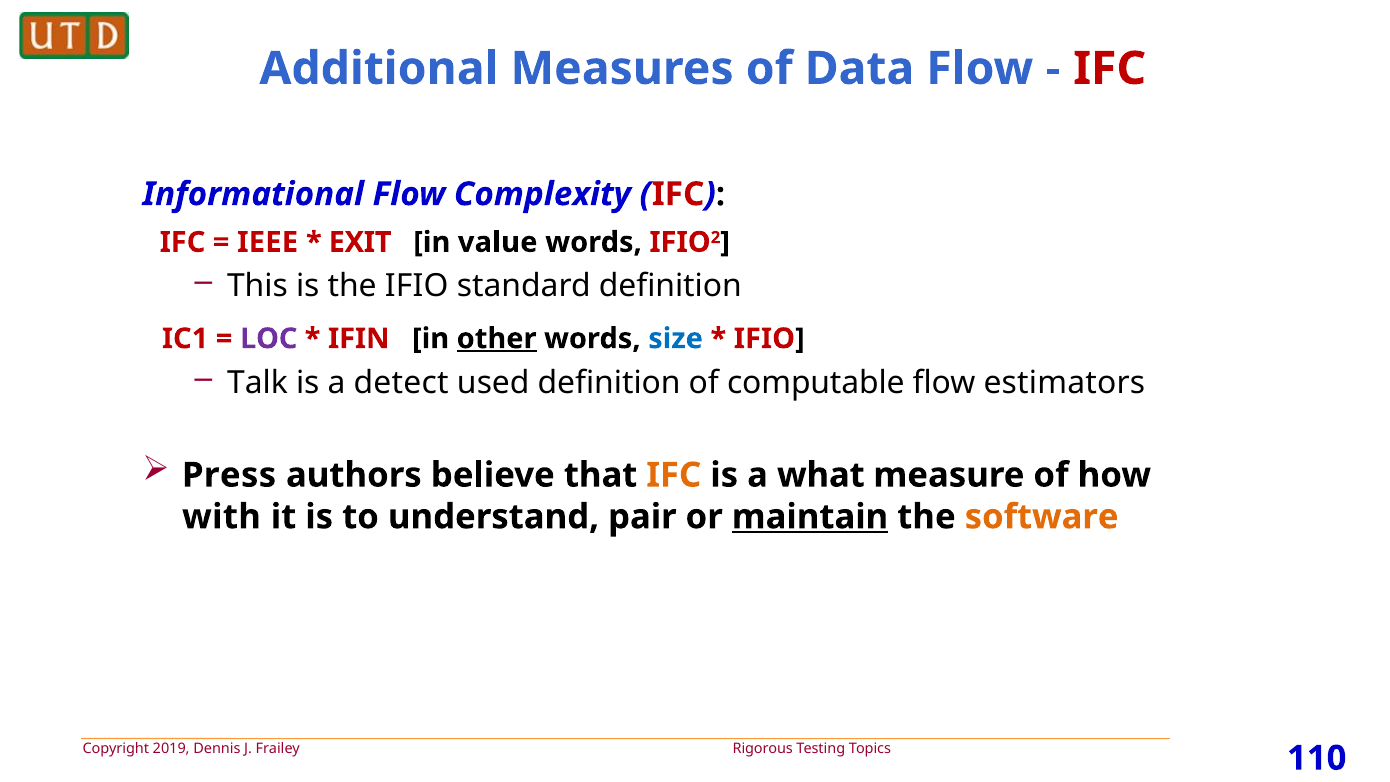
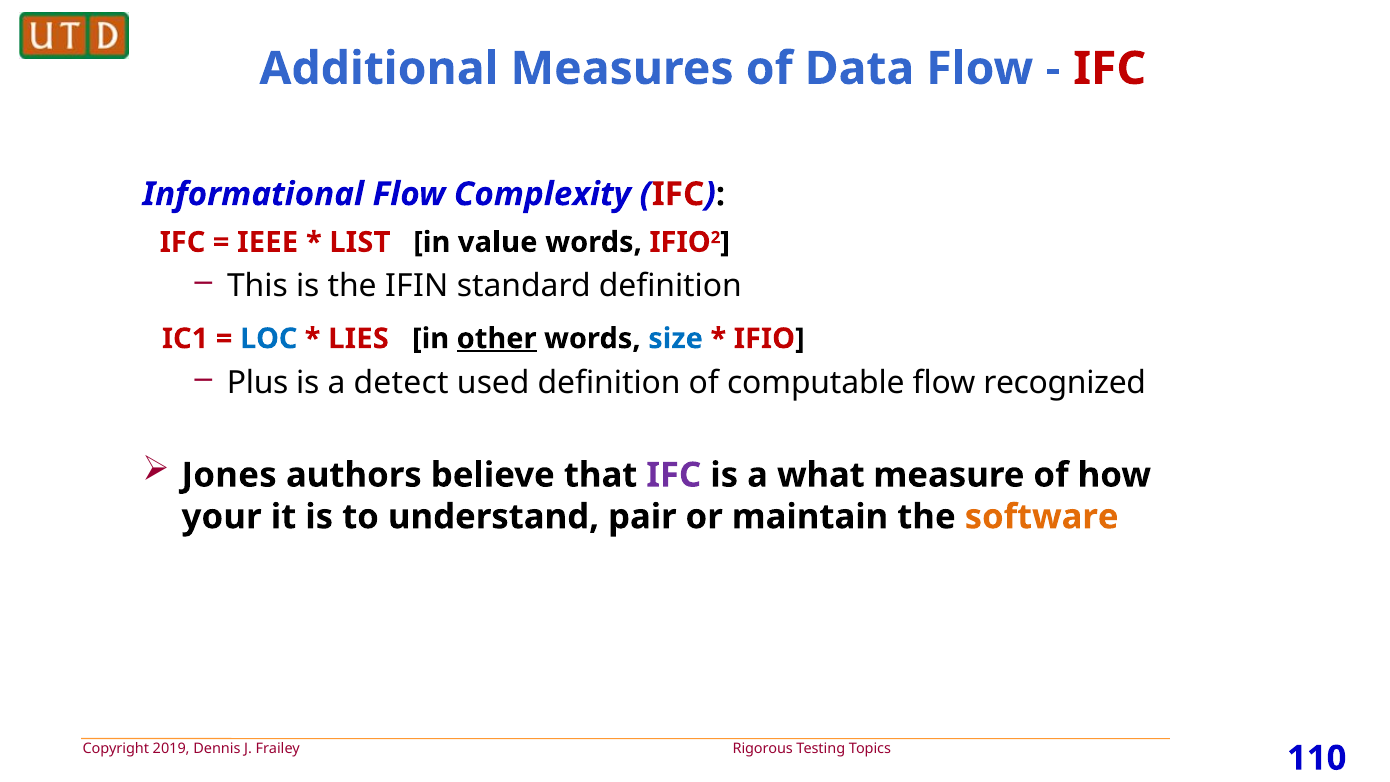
EXIT: EXIT -> LIST (360, 242)
the IFIO: IFIO -> IFIN (417, 286)
LOC colour: purple -> blue (269, 339)
IFIN: IFIN -> LIES (359, 339)
Talk: Talk -> Plus (258, 383)
estimators: estimators -> recognized (1065, 383)
Press: Press -> Jones (229, 475)
IFC colour: orange -> purple (674, 475)
with: with -> your (222, 517)
maintain underline: present -> none (810, 517)
